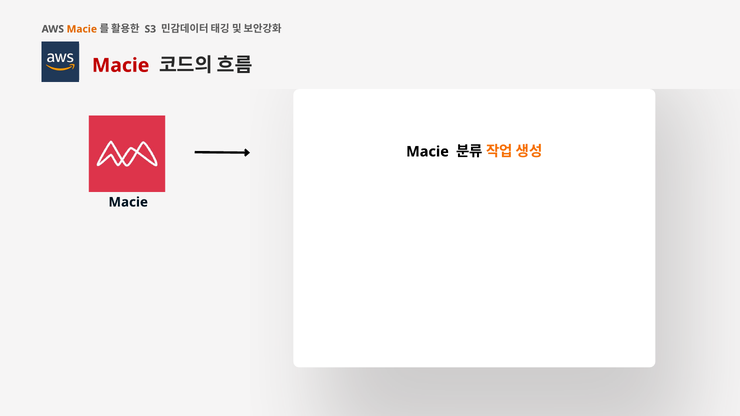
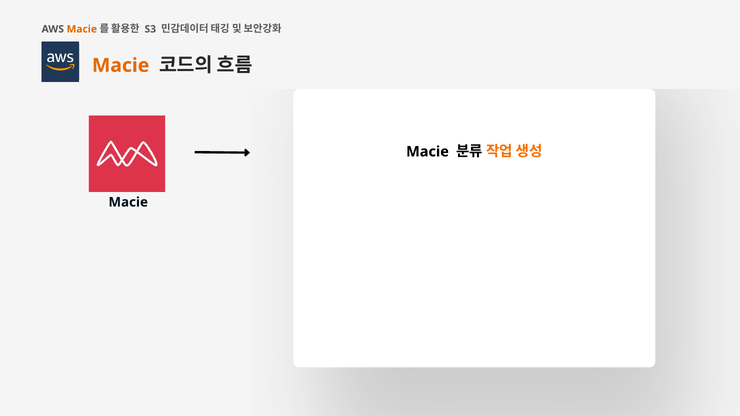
Macie colour: red -> orange (121, 65)
